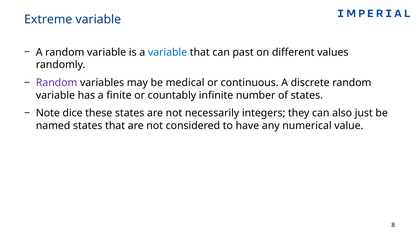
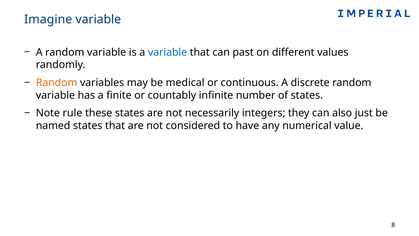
Extreme: Extreme -> Imagine (48, 20)
Random colour: purple -> orange (57, 83)
dice: dice -> rule (72, 113)
